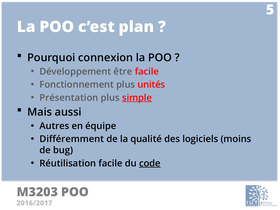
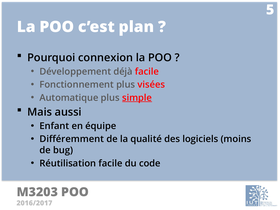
être: être -> déjà (123, 72)
unités: unités -> visées (151, 85)
Présentation: Présentation -> Automatique (69, 98)
Autres: Autres -> Enfant (54, 126)
code underline: present -> none (150, 163)
